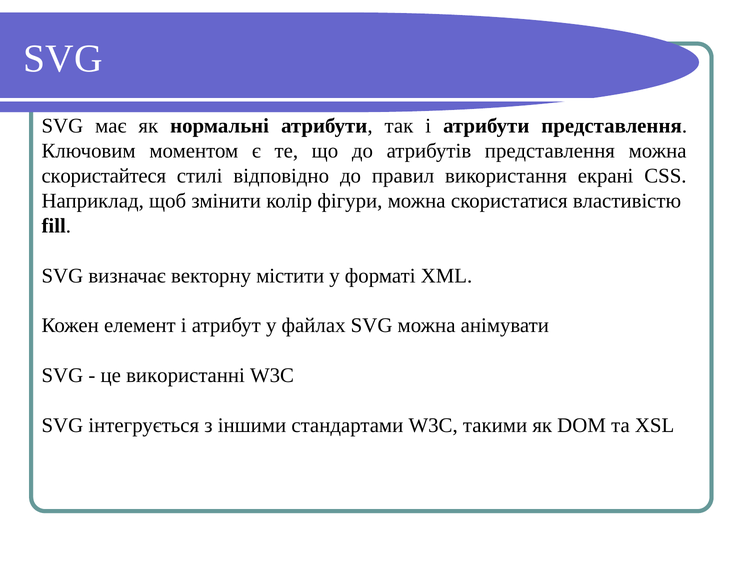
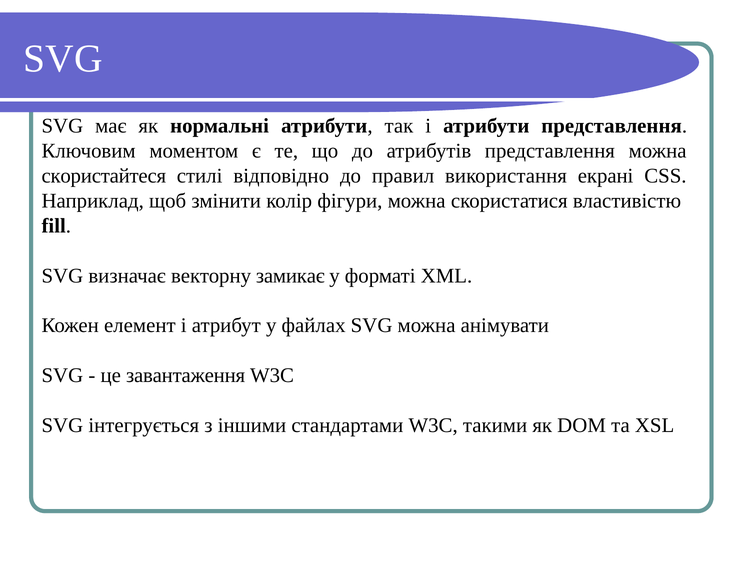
містити: містити -> замикає (290, 276)
використанні: використанні -> завантаження (186, 376)
